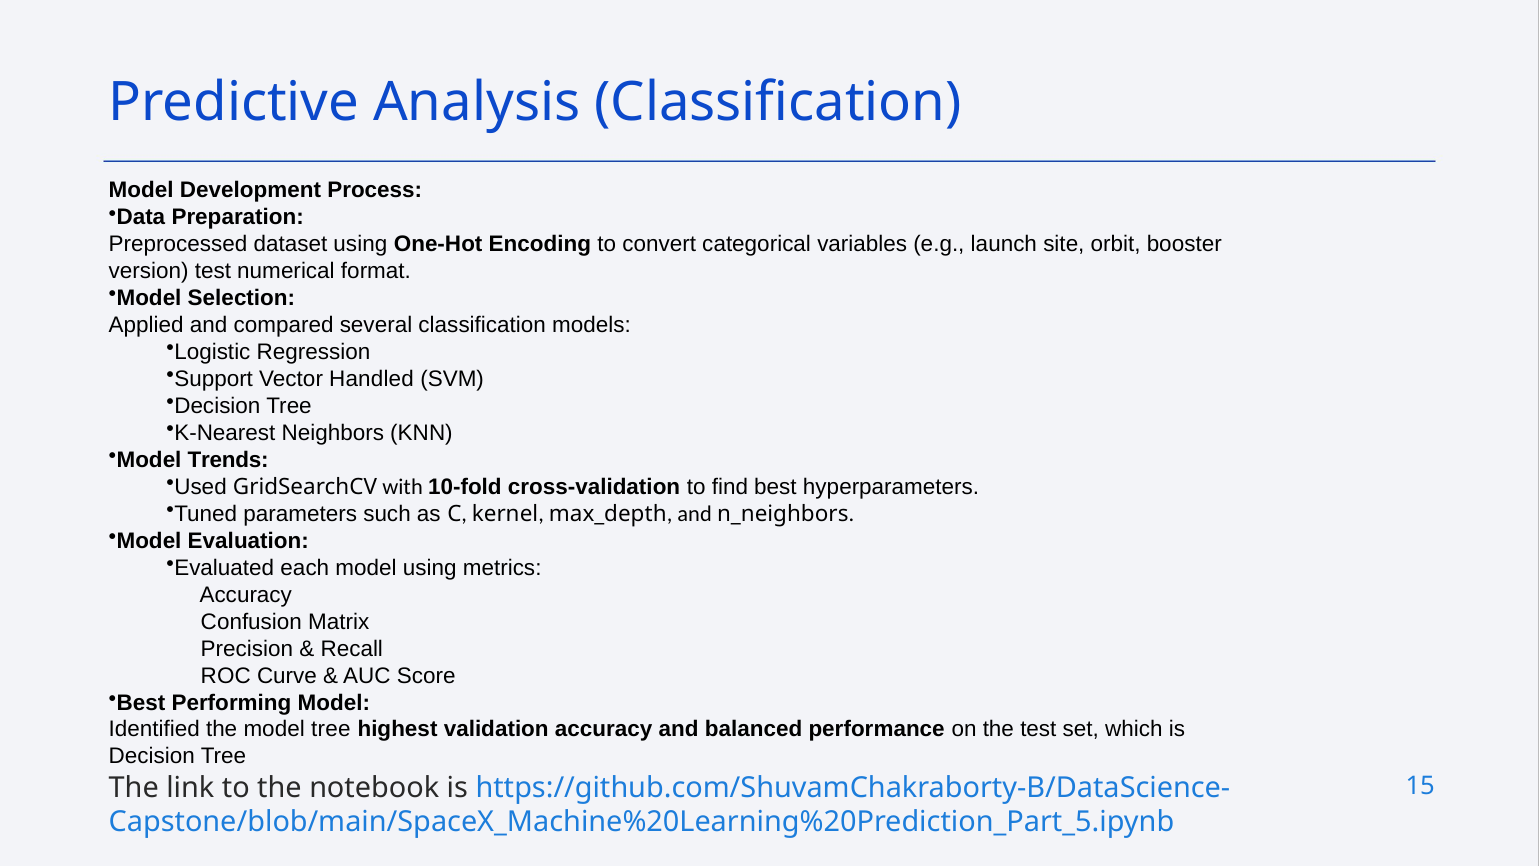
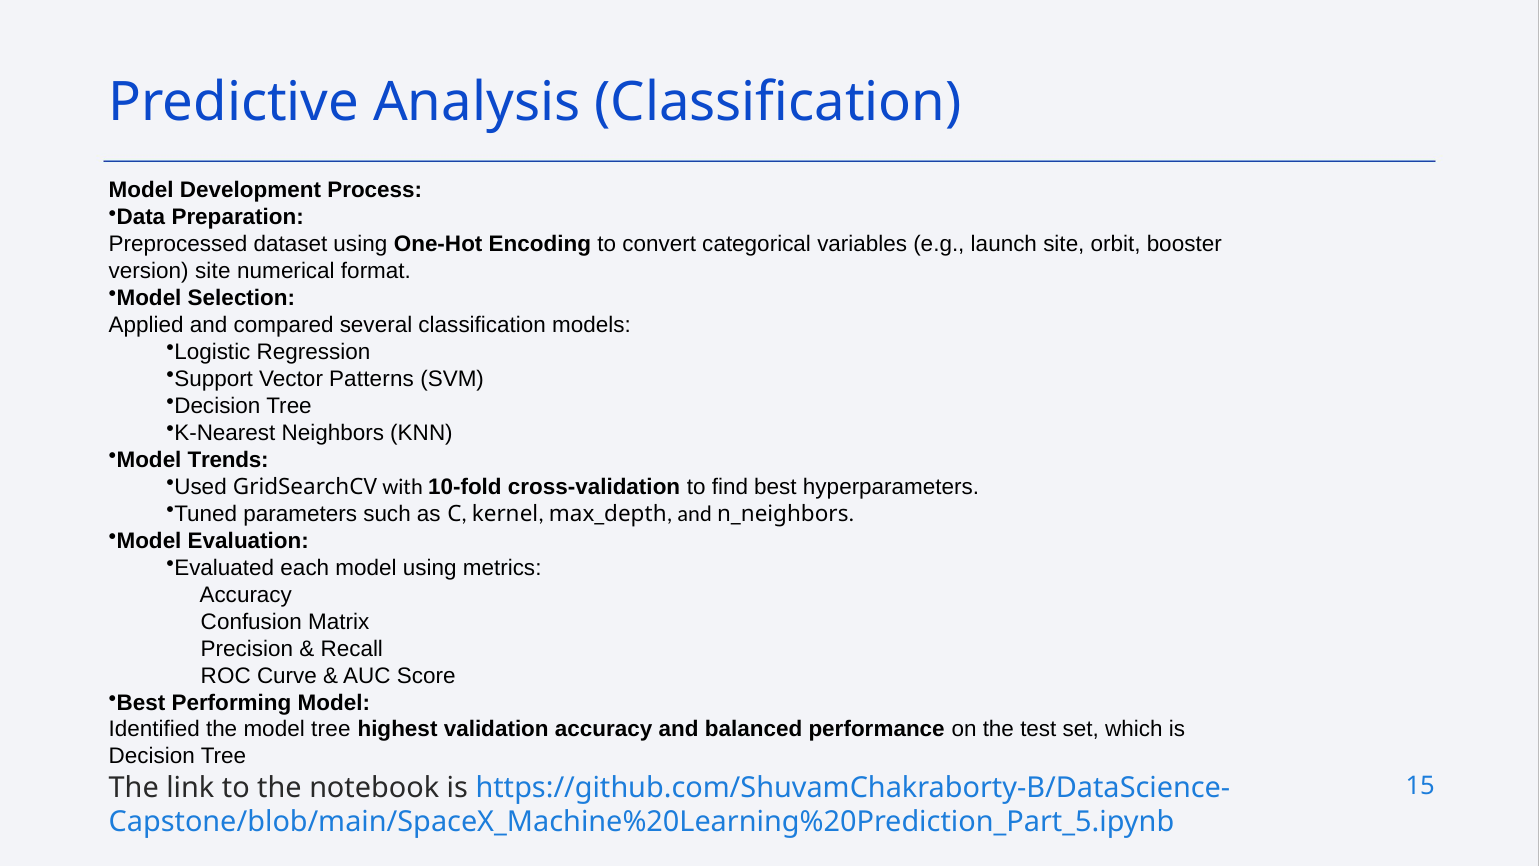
version test: test -> site (213, 271)
Handled: Handled -> Patterns (372, 379)
